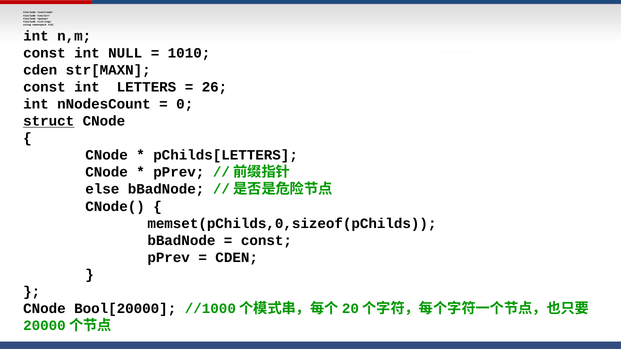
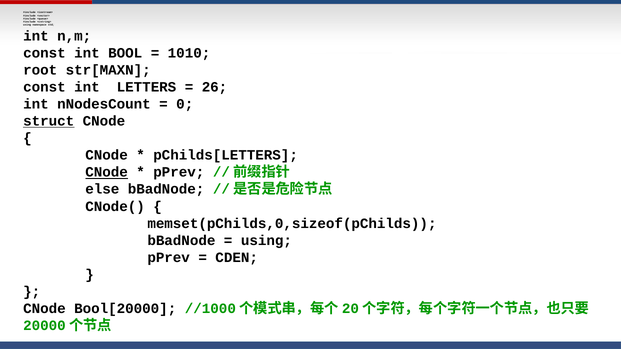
NULL: NULL -> BOOL (125, 53)
cden: cden -> root (40, 70)
CNode underline: none -> present (107, 172)
const: const -> using (266, 241)
